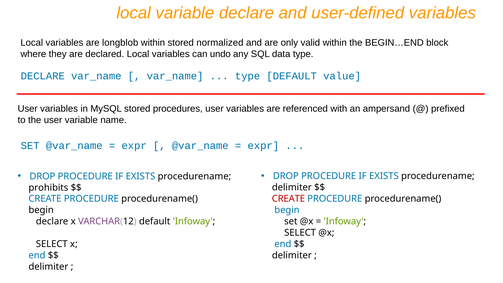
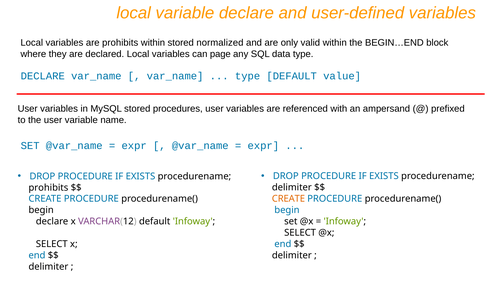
are longblob: longblob -> prohibits (120, 43)
undo: undo -> page (220, 54)
CREATE colour: red -> orange (288, 199)
